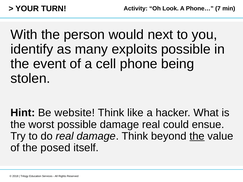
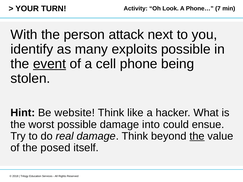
would: would -> attack (126, 35)
event underline: none -> present (49, 64)
damage real: real -> into (151, 125)
